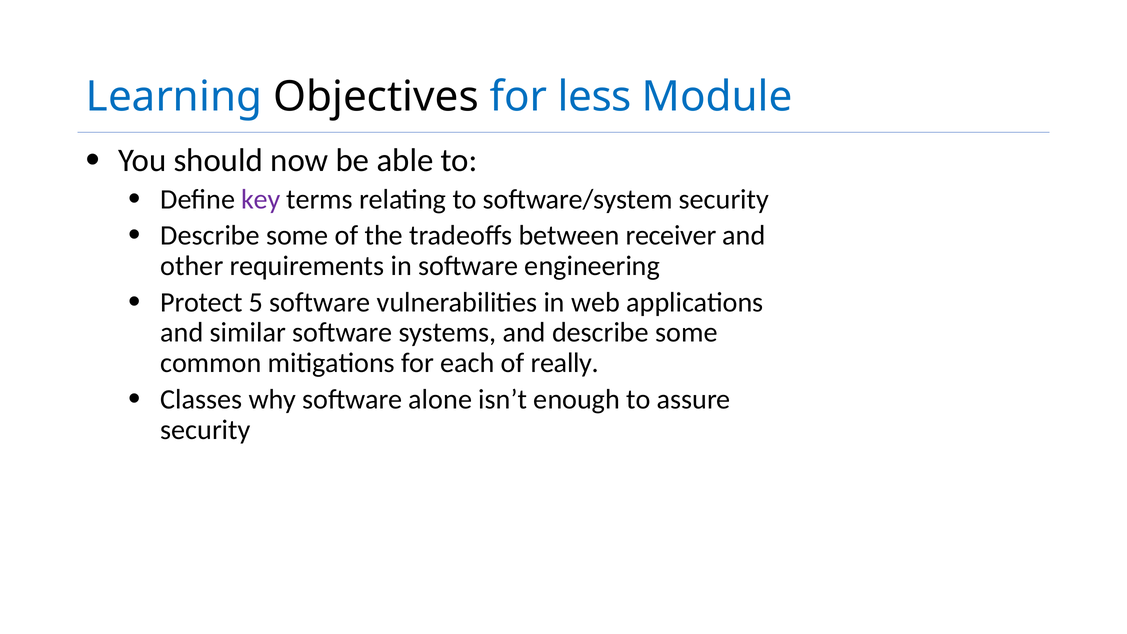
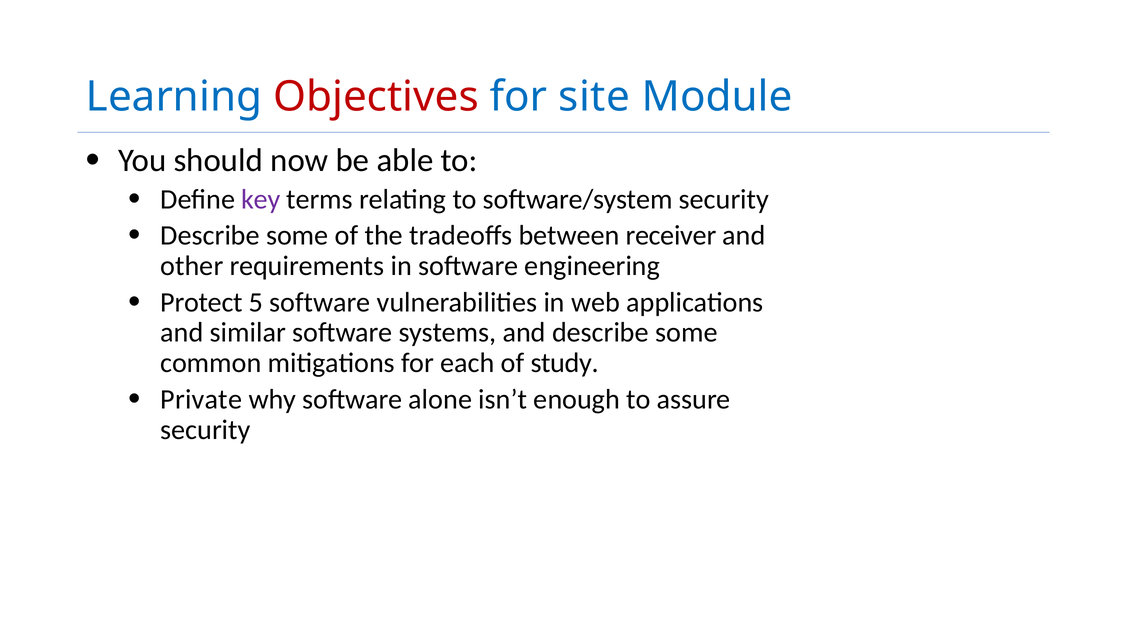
Objectives colour: black -> red (376, 97)
less: less -> site (594, 97)
really: really -> study (565, 363)
Classes: Classes -> Private (201, 399)
